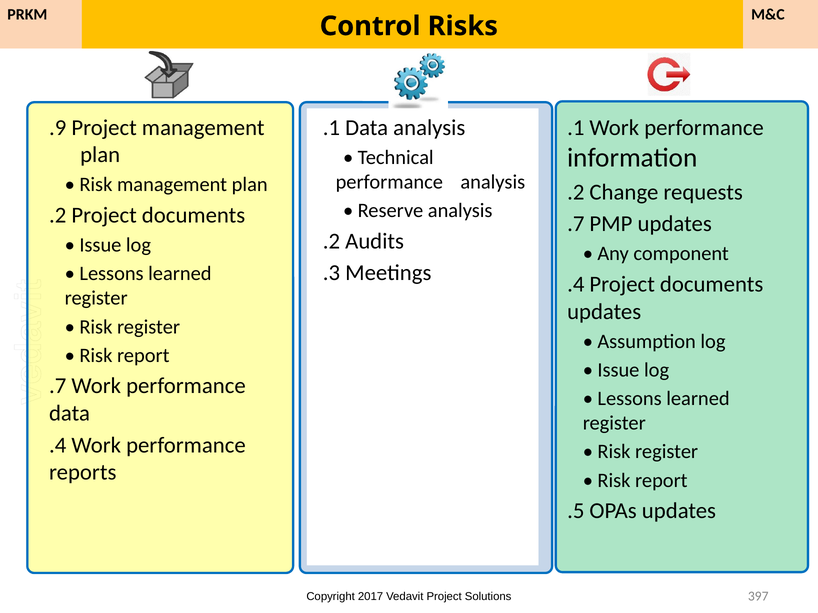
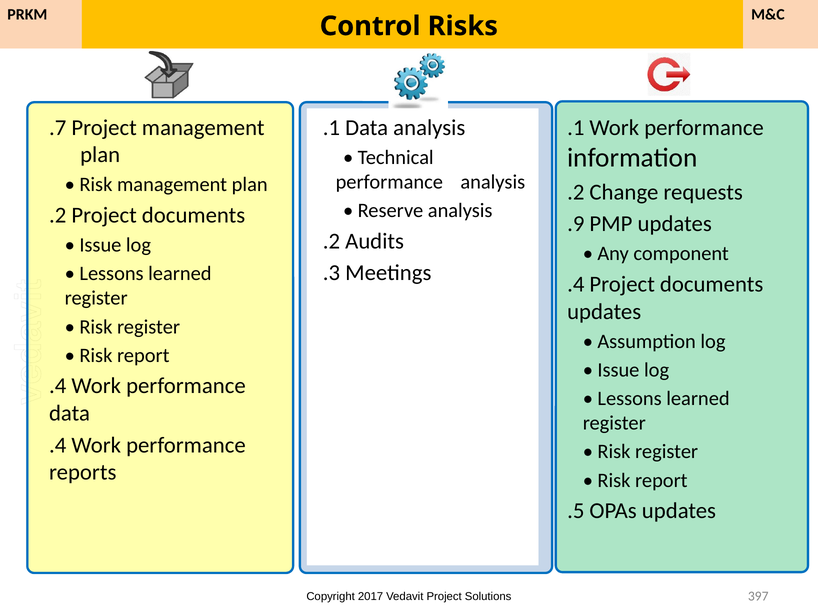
.9: .9 -> .7 (58, 128)
.7: .7 -> .9 (576, 224)
.7: .7 -> .4 (58, 386)
